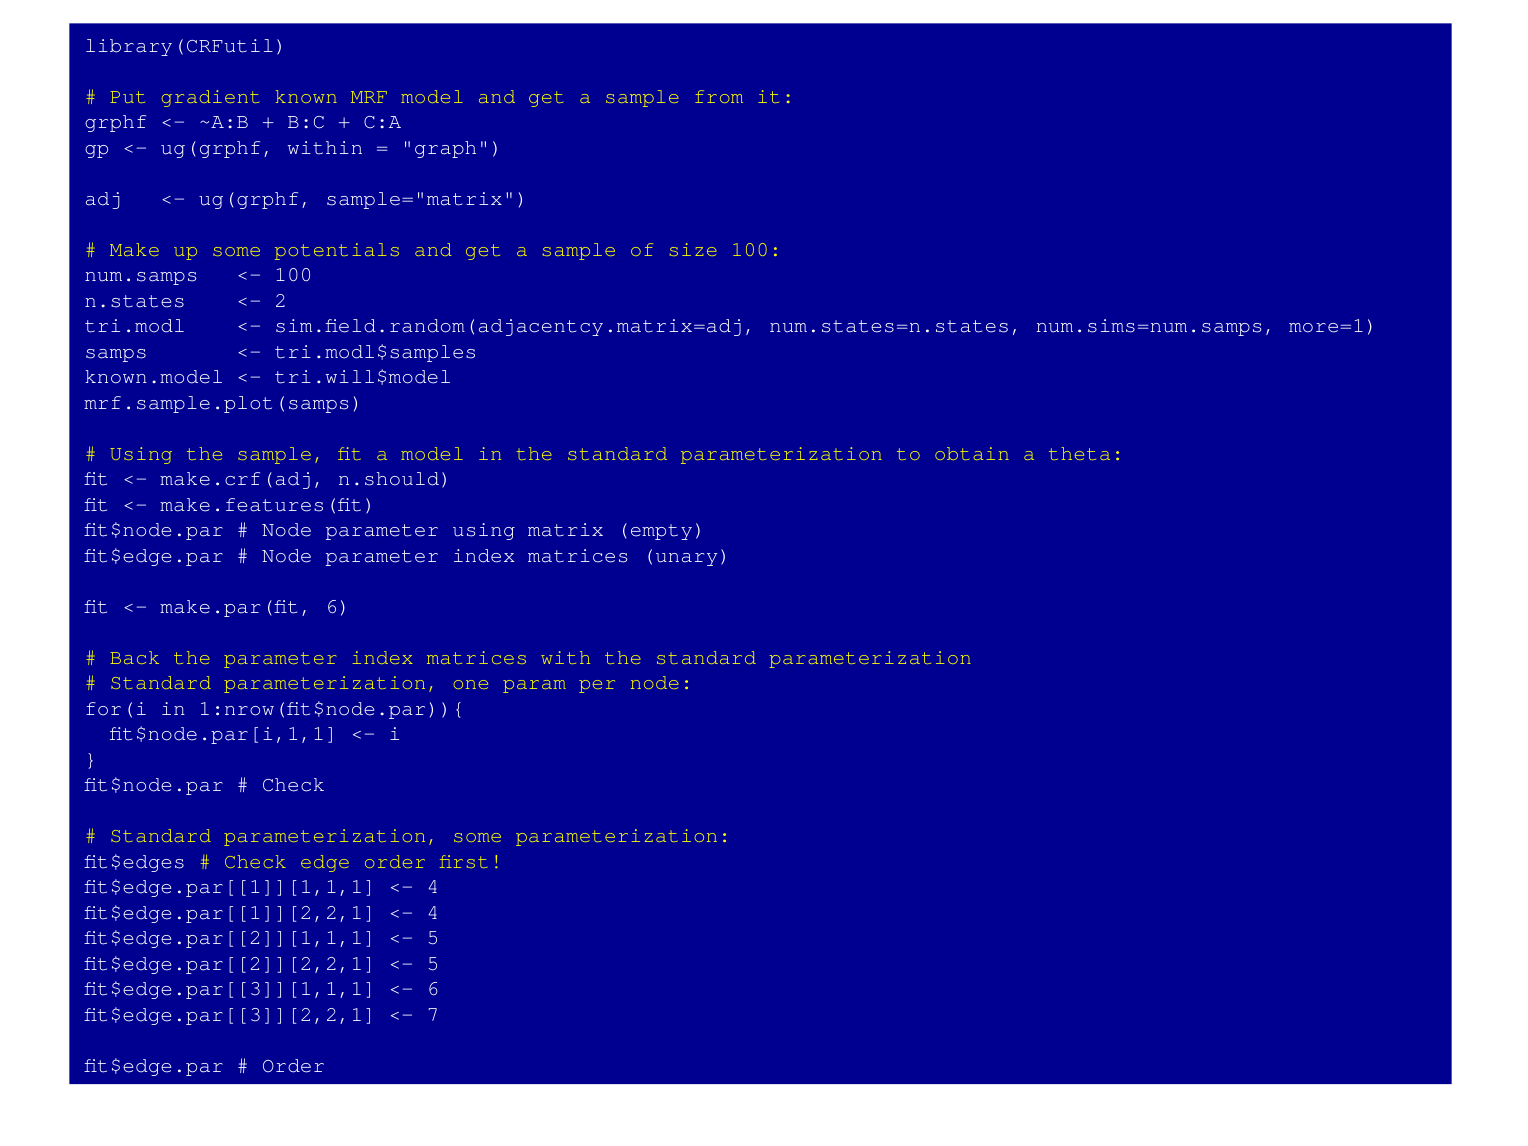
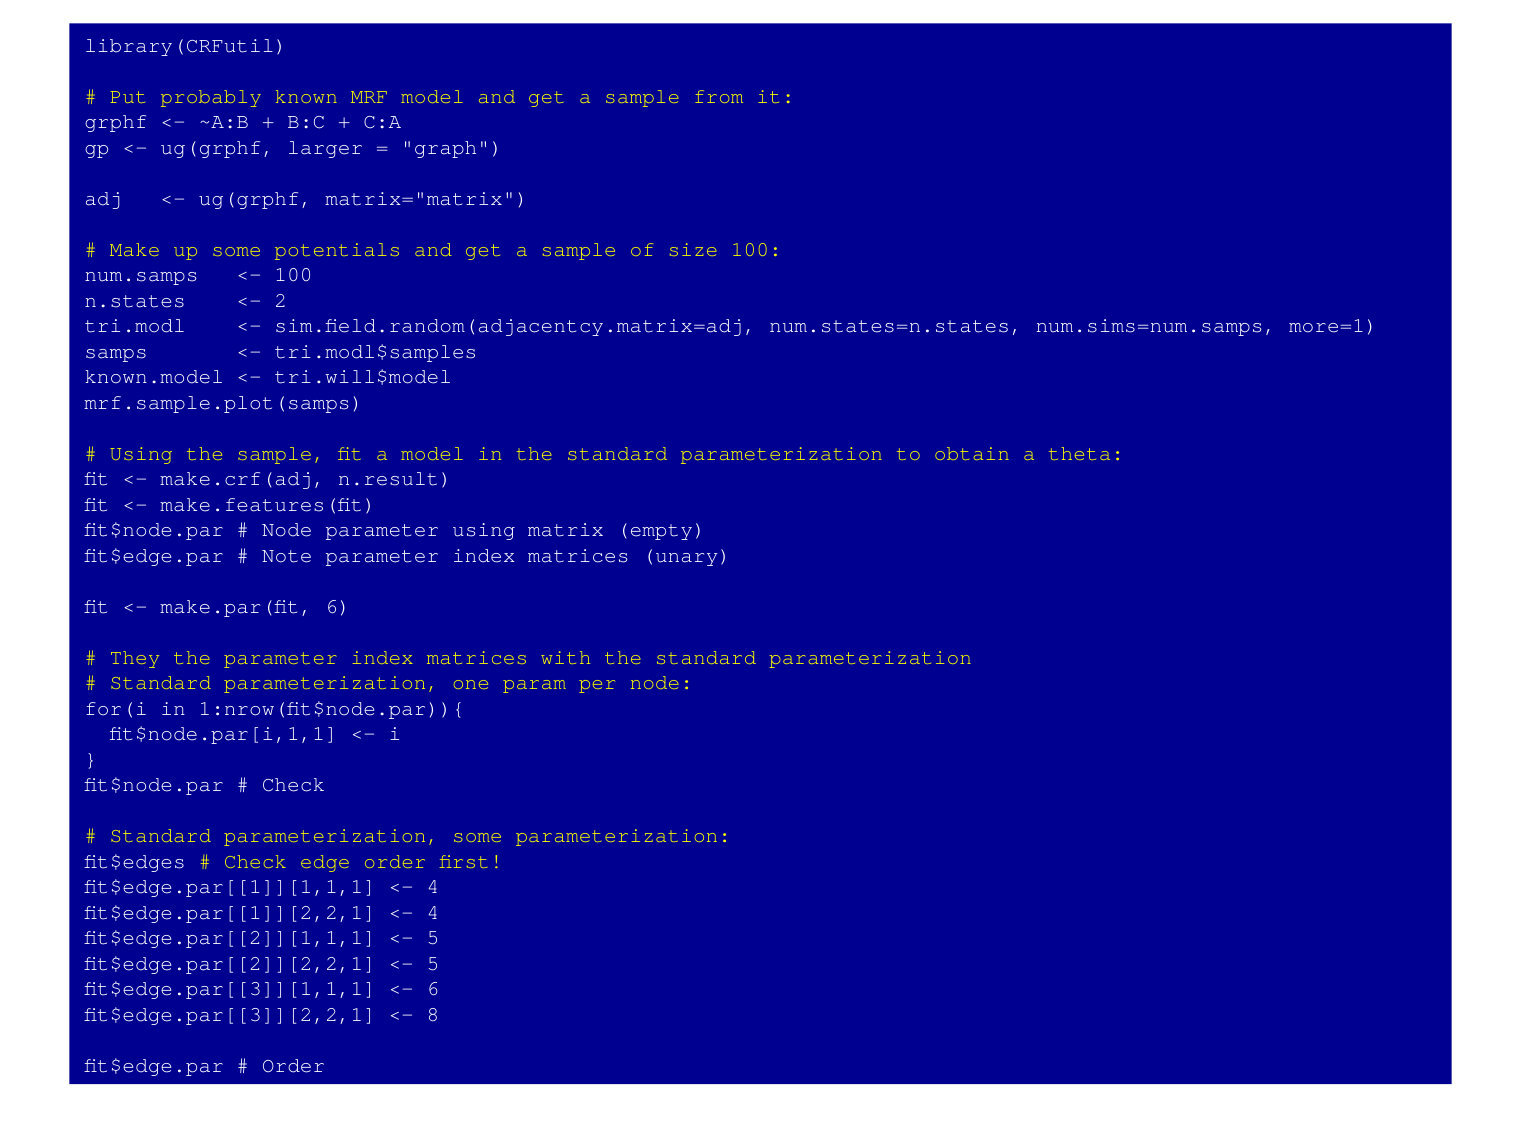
gradient: gradient -> probably (211, 96)
within: within -> larger (325, 147)
sample="matrix: sample="matrix -> matrix="matrix (427, 198)
n.should: n.should -> n.result (395, 479)
Node: Node -> Note (287, 555)
Back: Back -> They (135, 657)
7: 7 -> 8 (433, 1014)
